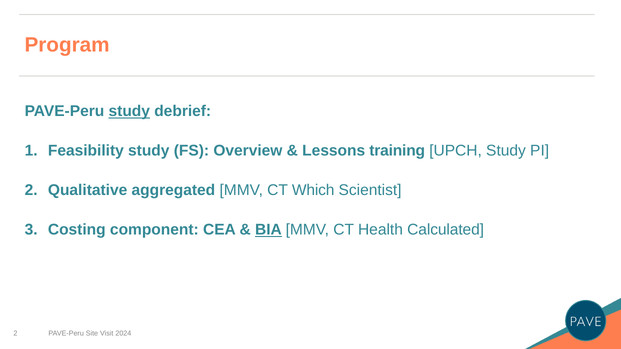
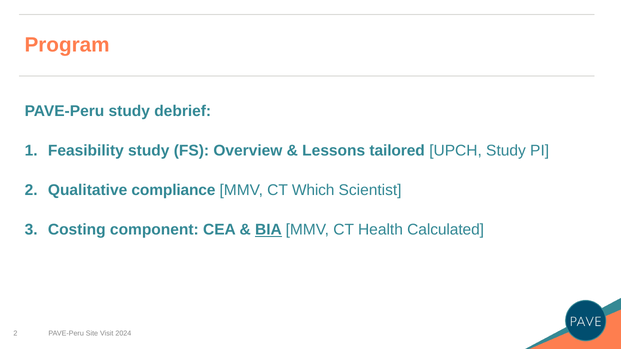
study underline: present -> none (129, 111)
training: training -> tailored (397, 151)
aggregated: aggregated -> compliance (173, 190)
